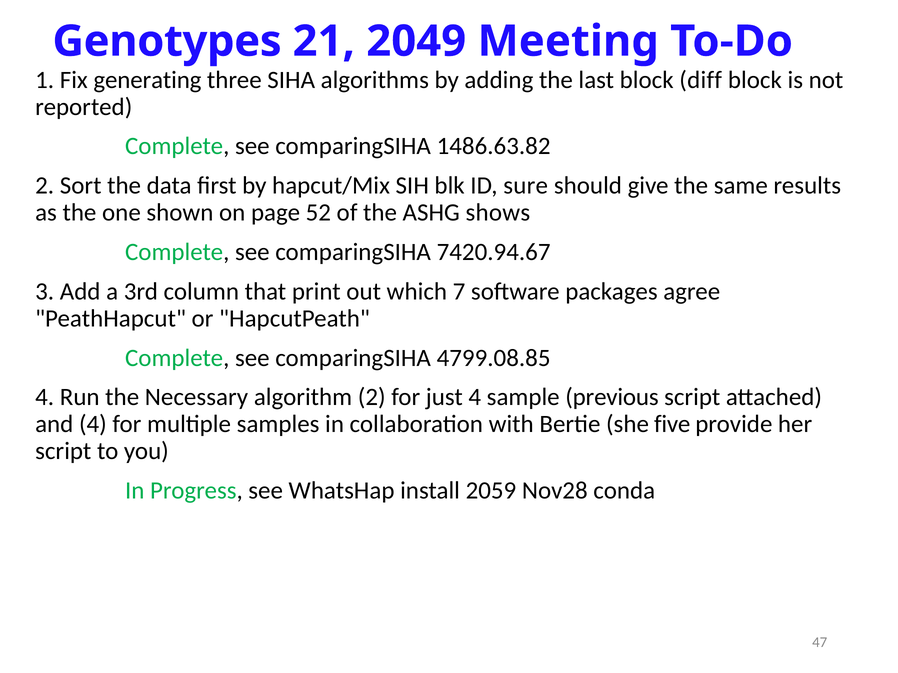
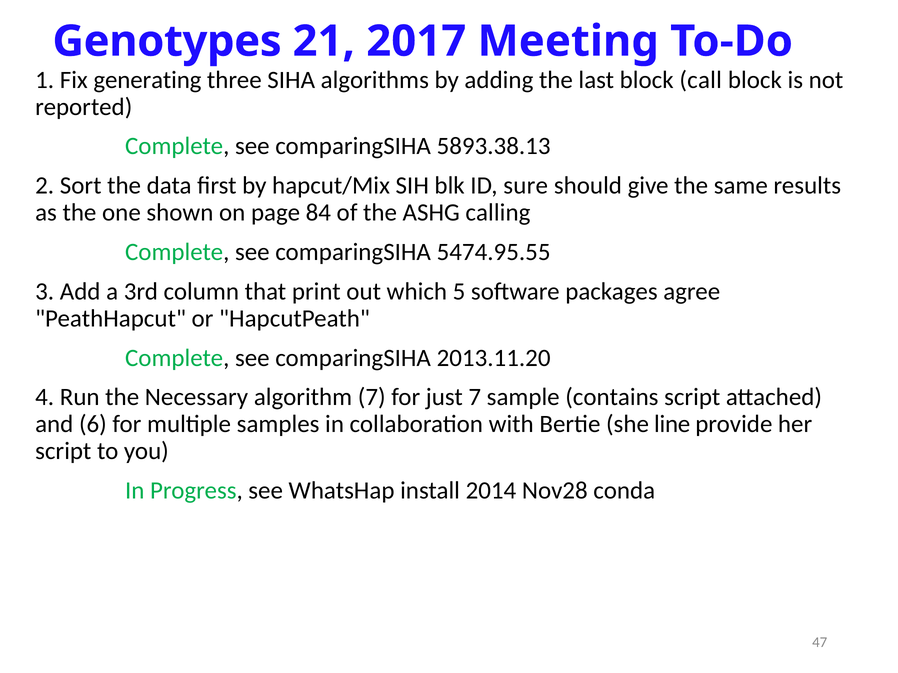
2049: 2049 -> 2017 (416, 41)
diff: diff -> call (701, 80)
1486.63.82: 1486.63.82 -> 5893.38.13 (494, 146)
52: 52 -> 84 (318, 213)
shows: shows -> calling (498, 213)
7420.94.67: 7420.94.67 -> 5474.95.55 (494, 252)
7: 7 -> 5 (459, 292)
4799.08.85: 4799.08.85 -> 2013.11.20 (494, 358)
algorithm 2: 2 -> 7 (372, 398)
just 4: 4 -> 7 (475, 398)
previous: previous -> contains (612, 398)
and 4: 4 -> 6 (93, 425)
five: five -> line (672, 425)
2059: 2059 -> 2014 (491, 491)
